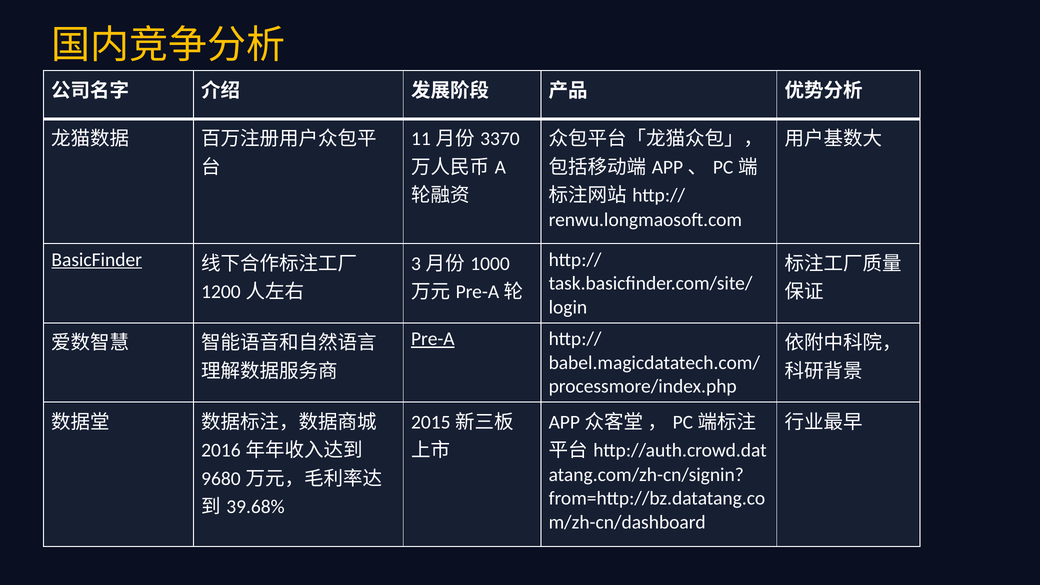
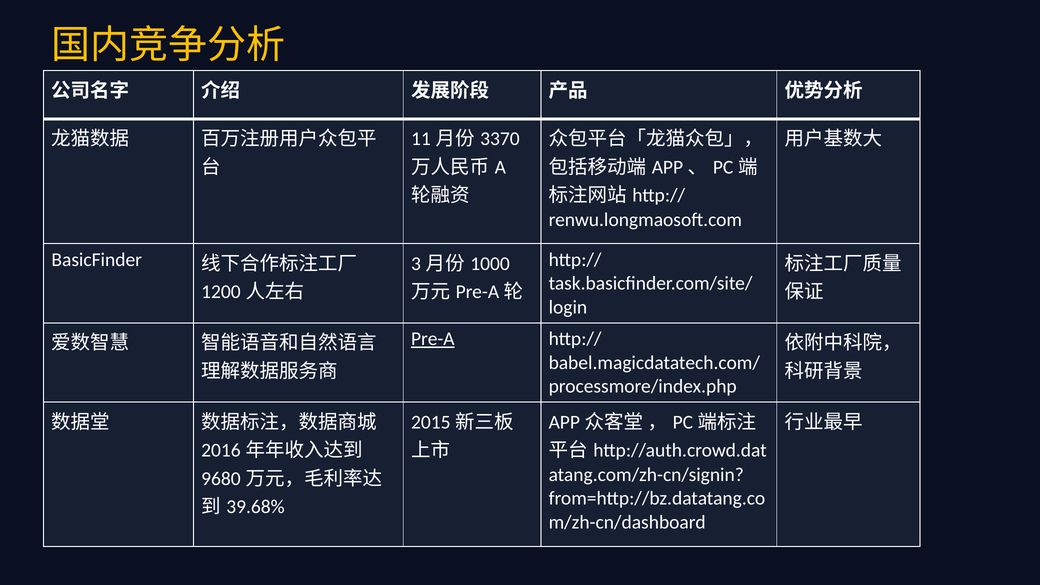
BasicFinder underline: present -> none (97, 260)
